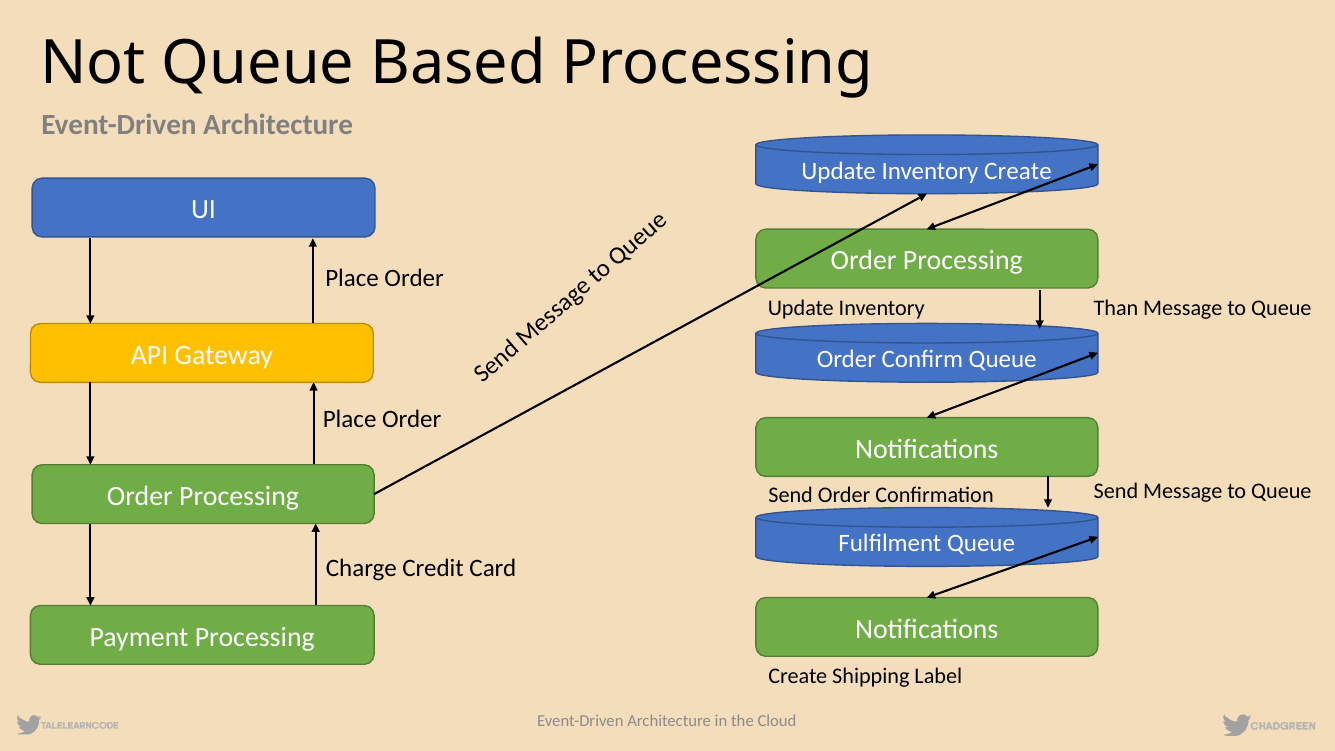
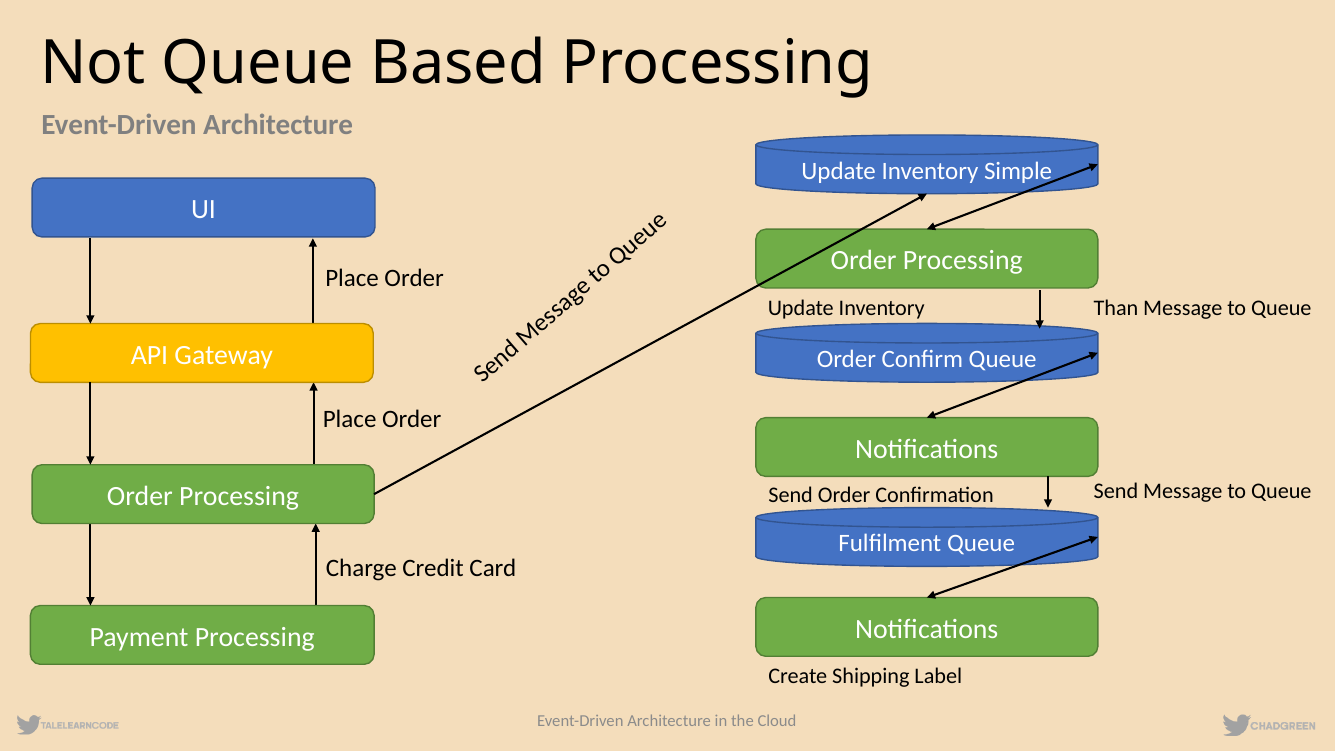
Inventory Create: Create -> Simple (1018, 171)
